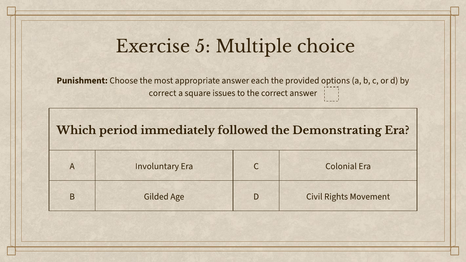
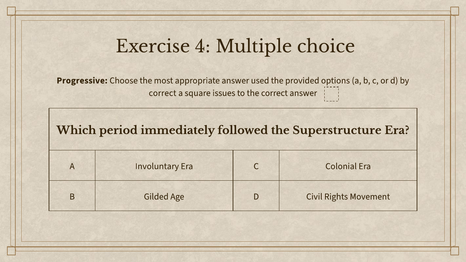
5: 5 -> 4 (203, 47)
Punishment: Punishment -> Progressive (82, 81)
each: each -> used (260, 81)
Demonstrating: Demonstrating -> Superstructure (337, 130)
